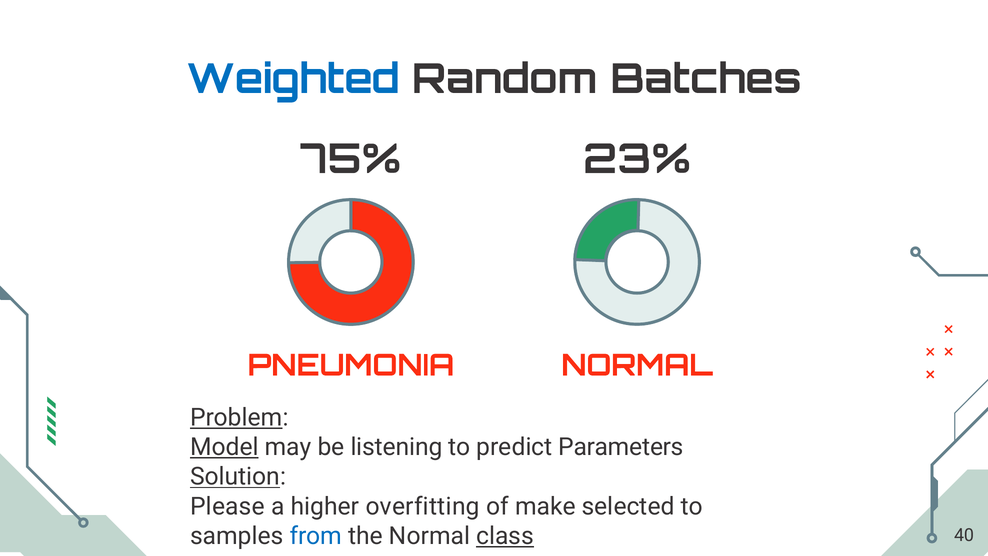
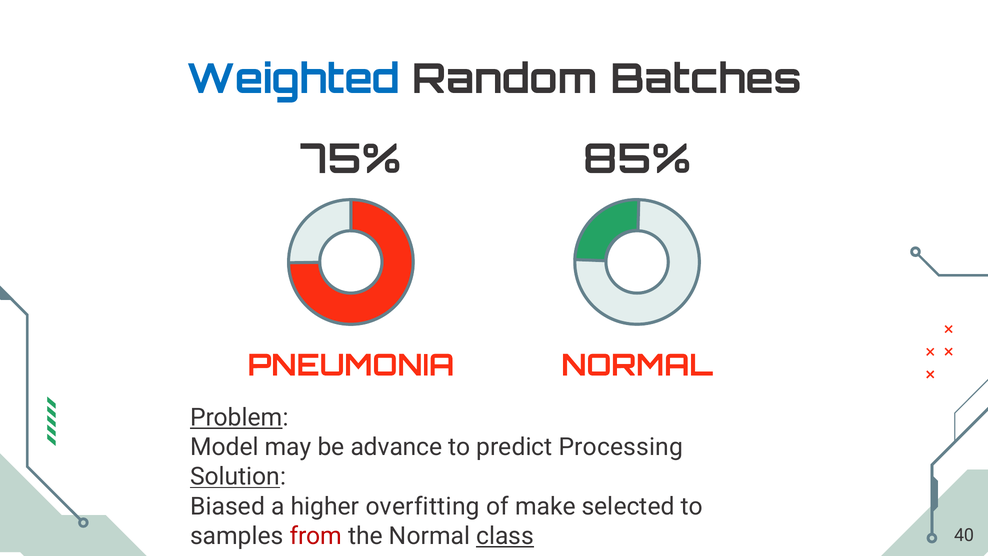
23%: 23% -> 85% (637, 159)
Model underline: present -> none (224, 447)
listening: listening -> advance (396, 447)
Parameters: Parameters -> Processing (621, 447)
Please: Please -> Biased (228, 506)
from colour: blue -> red (316, 536)
